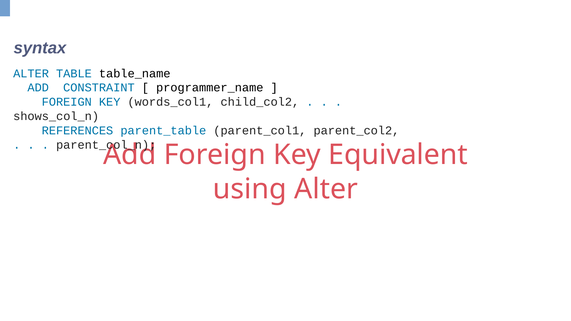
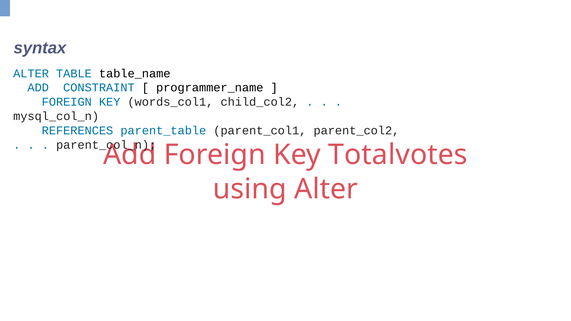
shows_col_n: shows_col_n -> mysql_col_n (56, 116)
Equivalent: Equivalent -> Totalvotes (398, 155)
